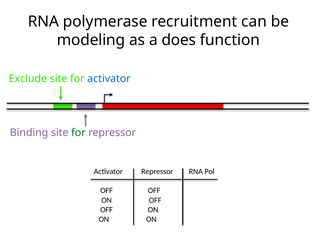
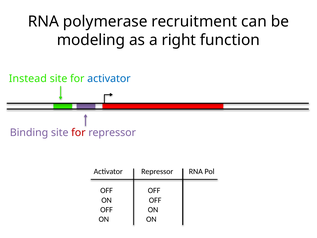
does: does -> right (179, 40)
Exclude: Exclude -> Instead (28, 79)
for colour: green -> red (78, 132)
